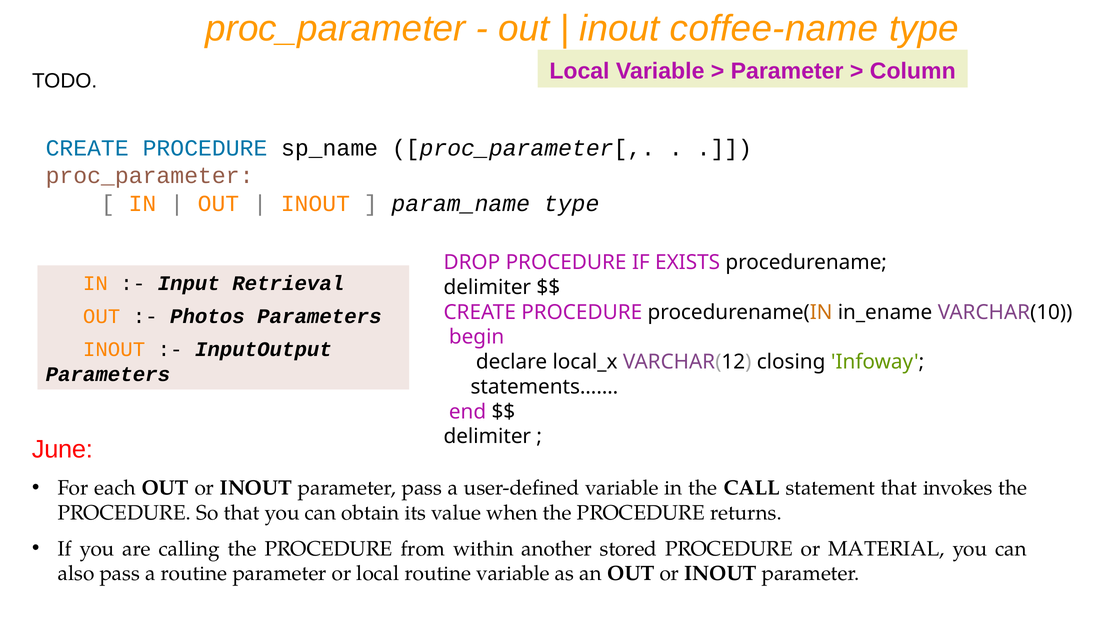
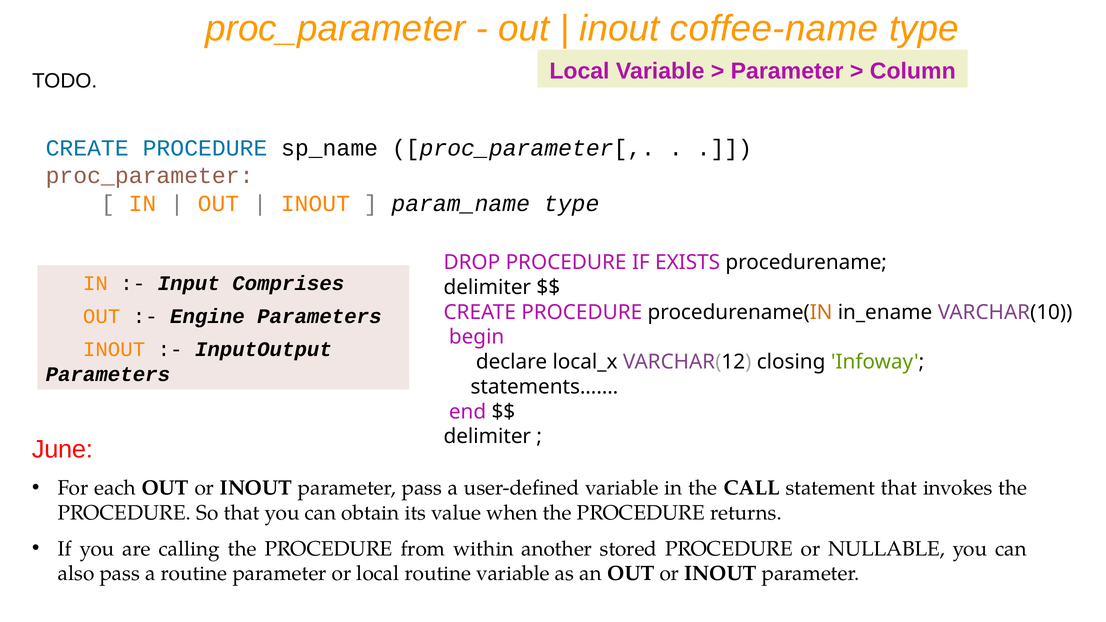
Retrieval: Retrieval -> Comprises (288, 283)
Photos: Photos -> Engine (207, 316)
MATERIAL: MATERIAL -> NULLABLE (887, 549)
